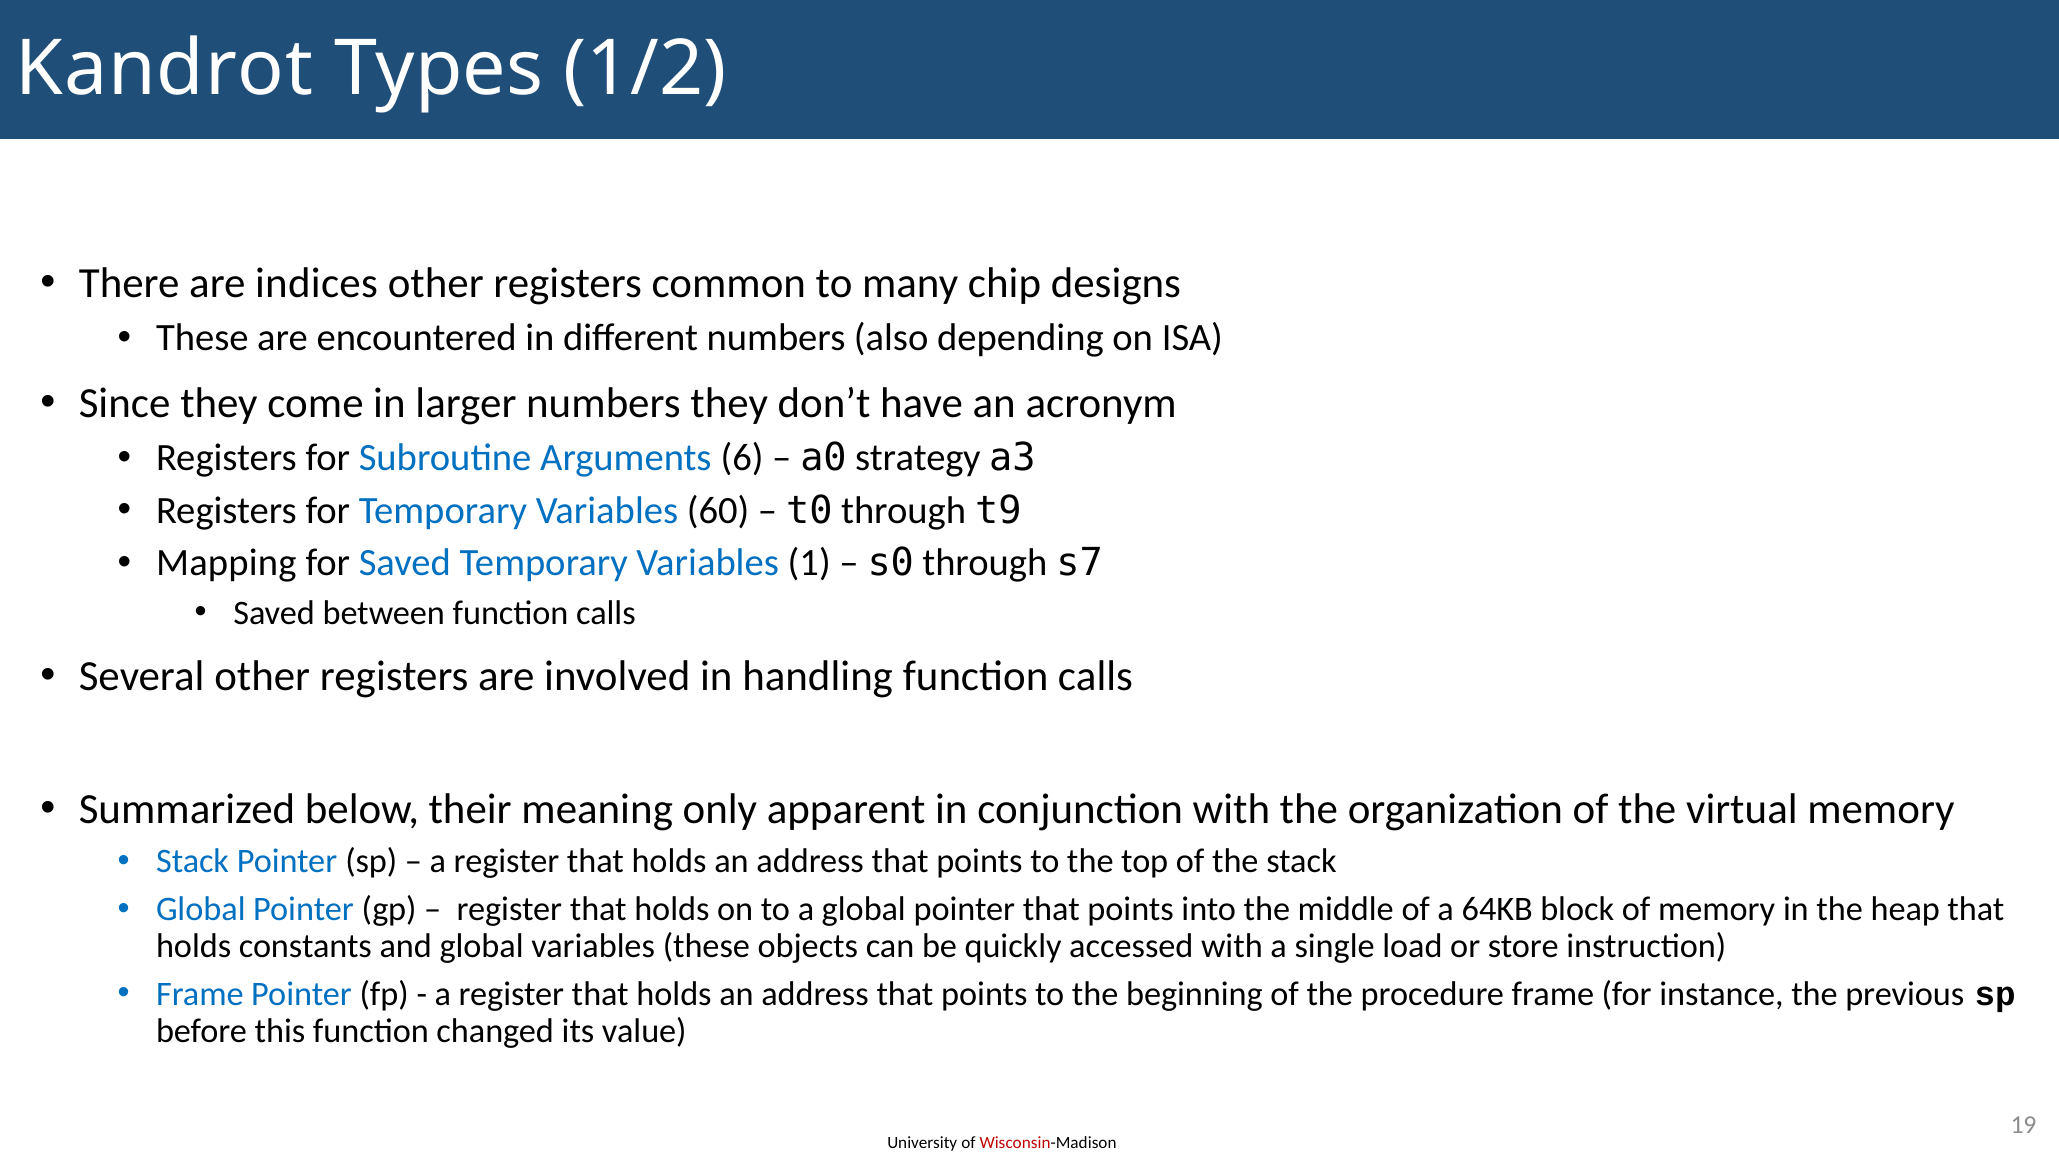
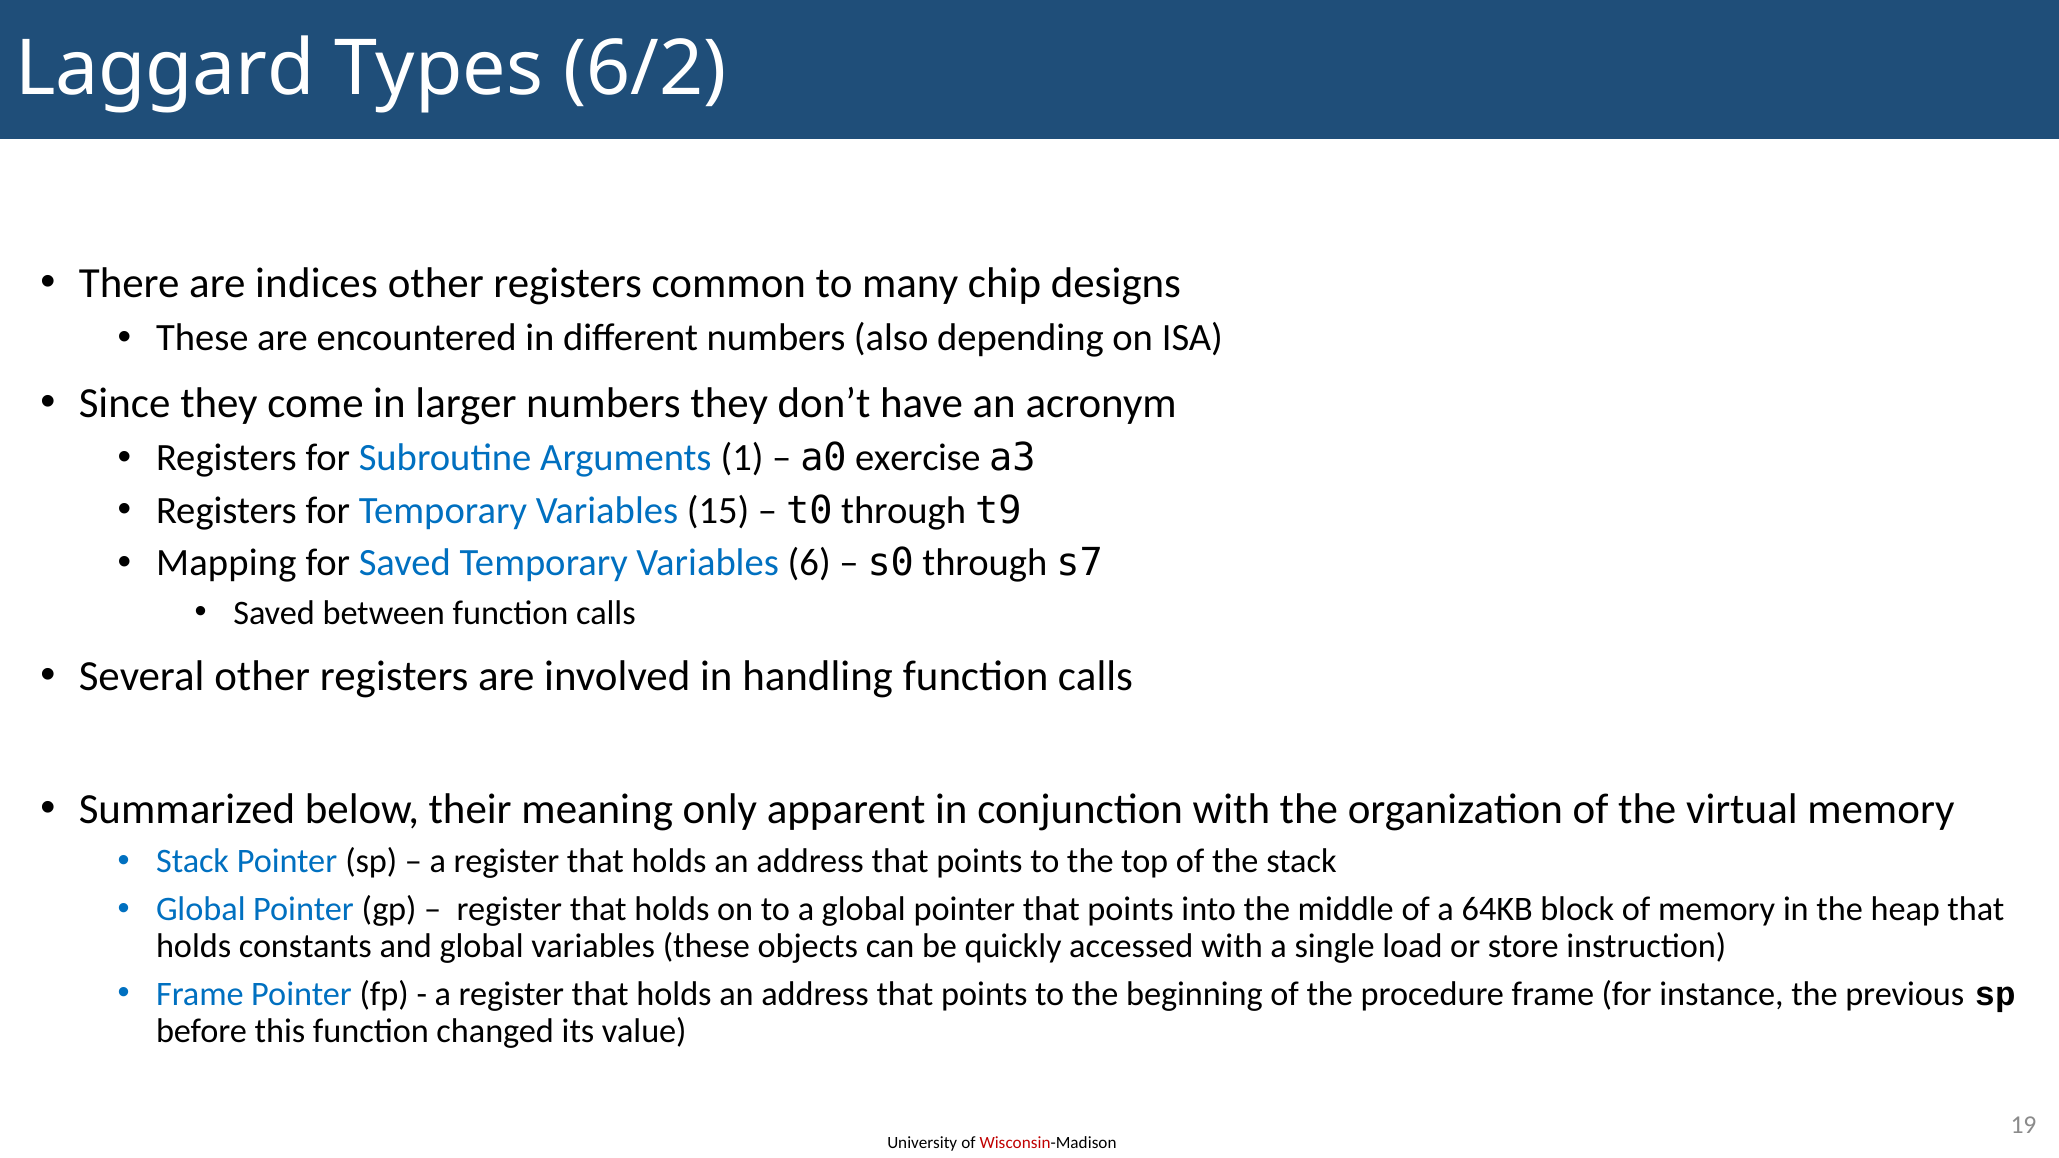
Kandrot: Kandrot -> Laggard (165, 69)
1/2: 1/2 -> 6/2 (645, 69)
6: 6 -> 1 (742, 458)
strategy: strategy -> exercise (918, 458)
60: 60 -> 15 (718, 511)
1: 1 -> 6 (809, 563)
